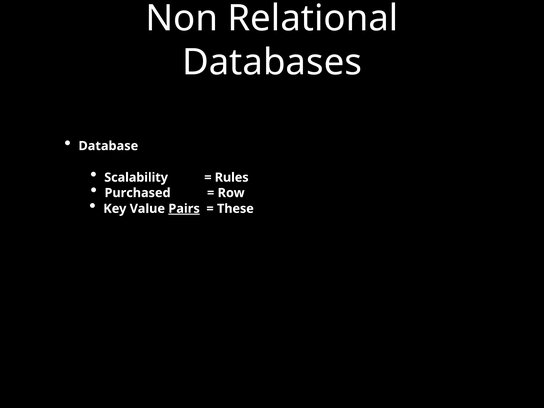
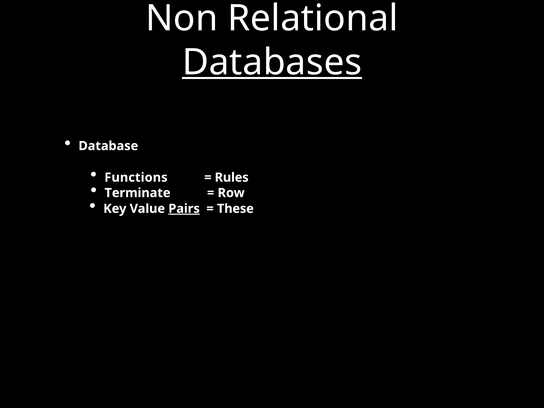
Databases underline: none -> present (272, 62)
Scalability: Scalability -> Functions (136, 177)
Purchased: Purchased -> Terminate (138, 193)
